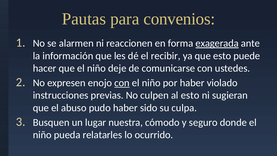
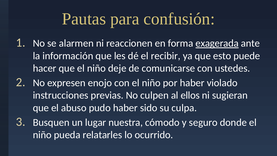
convenios: convenios -> confusión (179, 19)
con underline: present -> none (122, 83)
al esto: esto -> ellos (190, 95)
